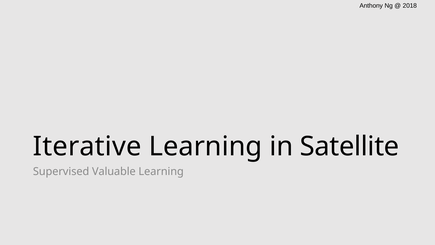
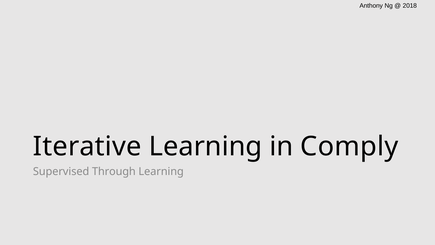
Satellite: Satellite -> Comply (349, 146)
Valuable: Valuable -> Through (114, 171)
